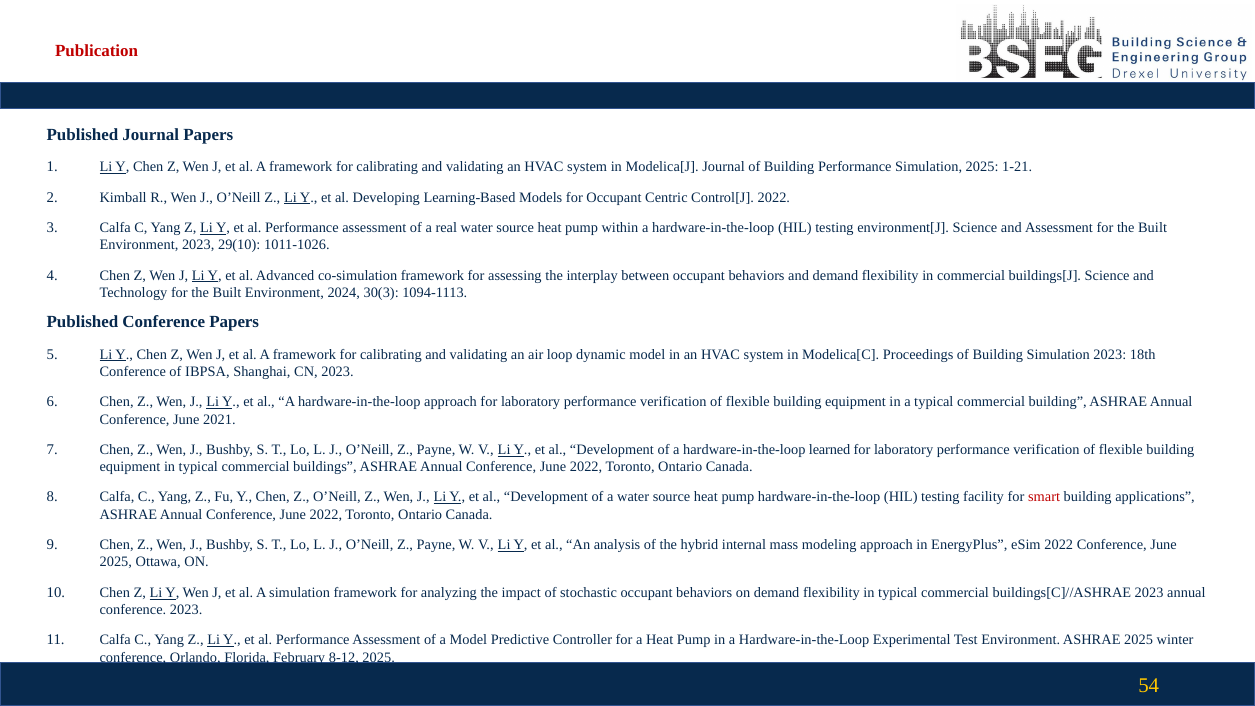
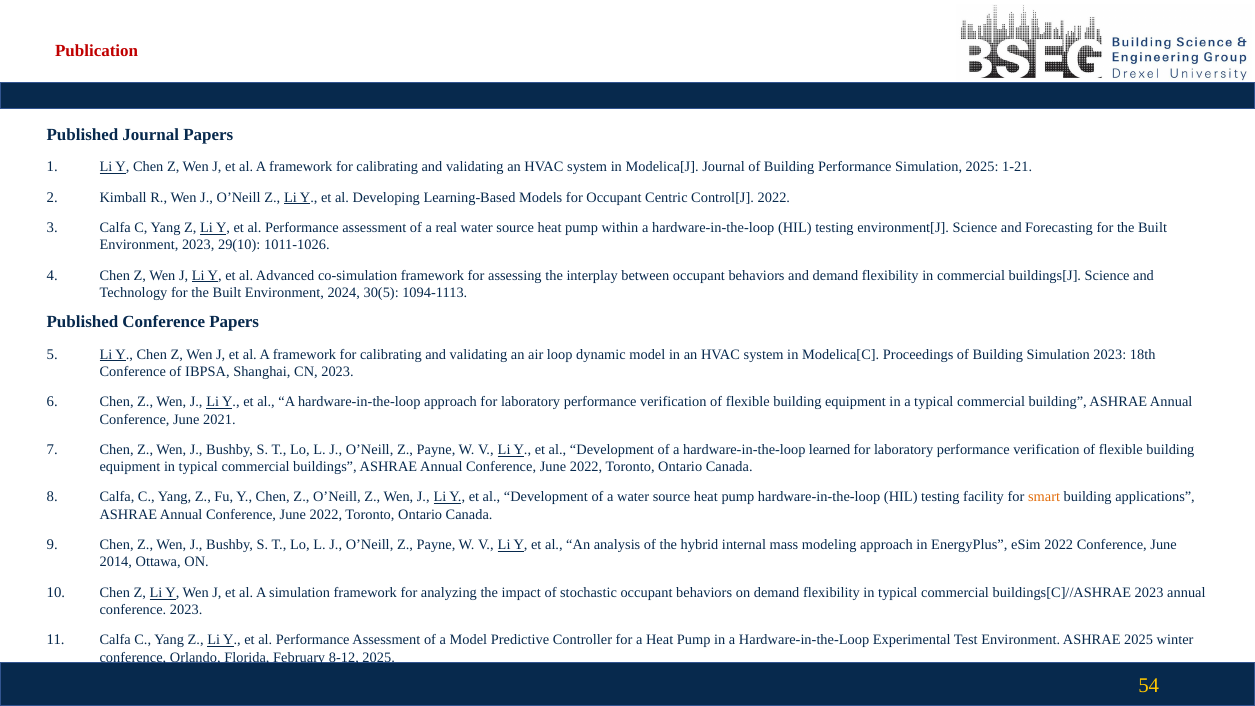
and Assessment: Assessment -> Forecasting (1059, 228)
30(3: 30(3 -> 30(5 (381, 293)
smart colour: red -> orange (1044, 497)
2025: 2025 -> 2014 (116, 562)
